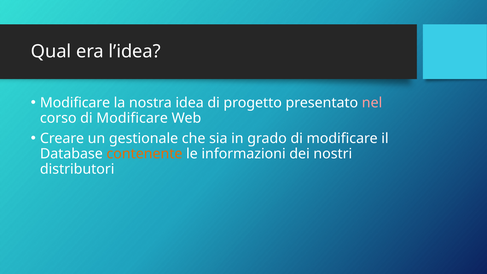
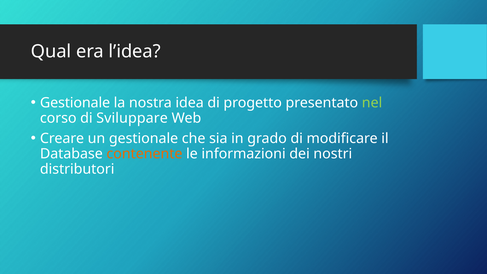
Modificare: Modificare -> Gestionale (75, 103)
nel colour: pink -> light green (372, 103)
corso di Modificare: Modificare -> Sviluppare (132, 118)
